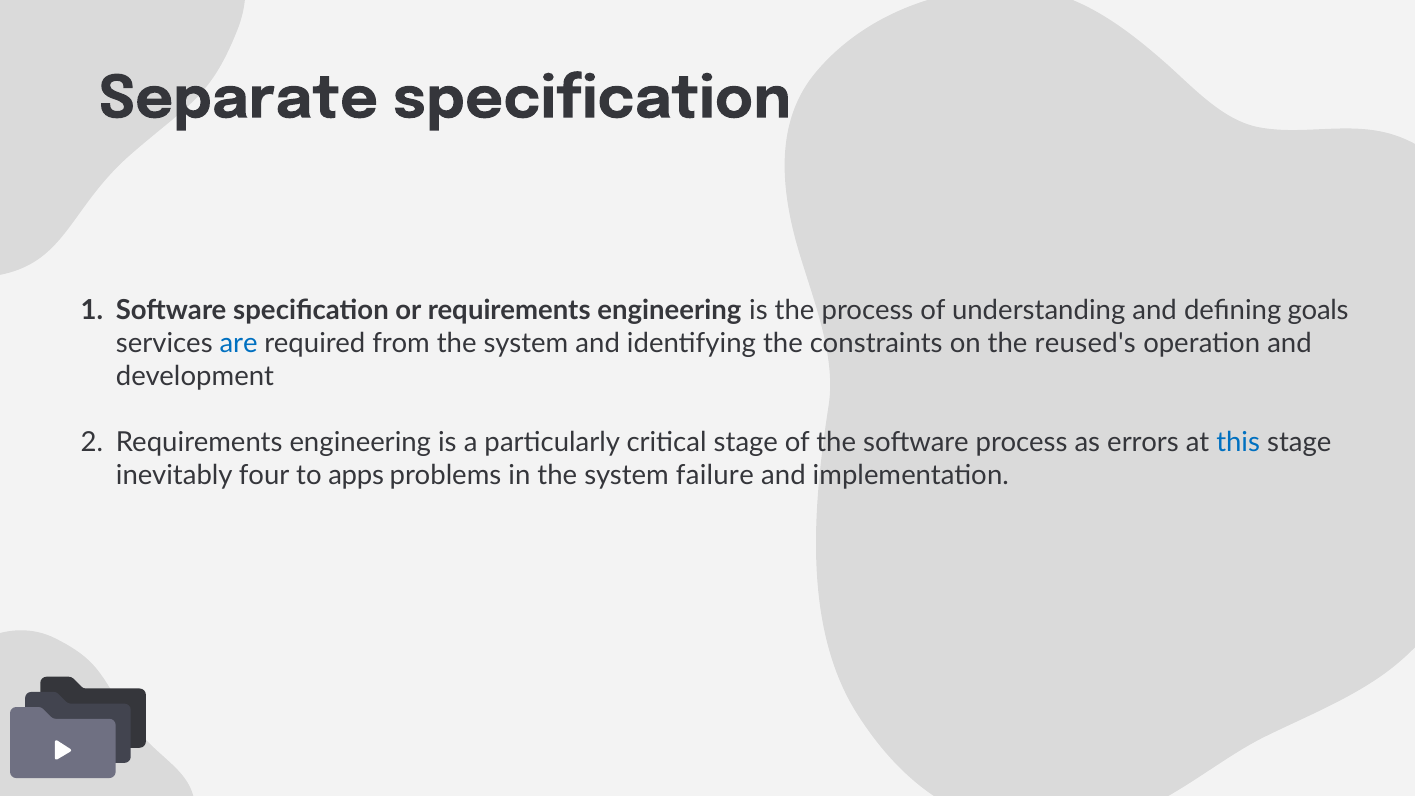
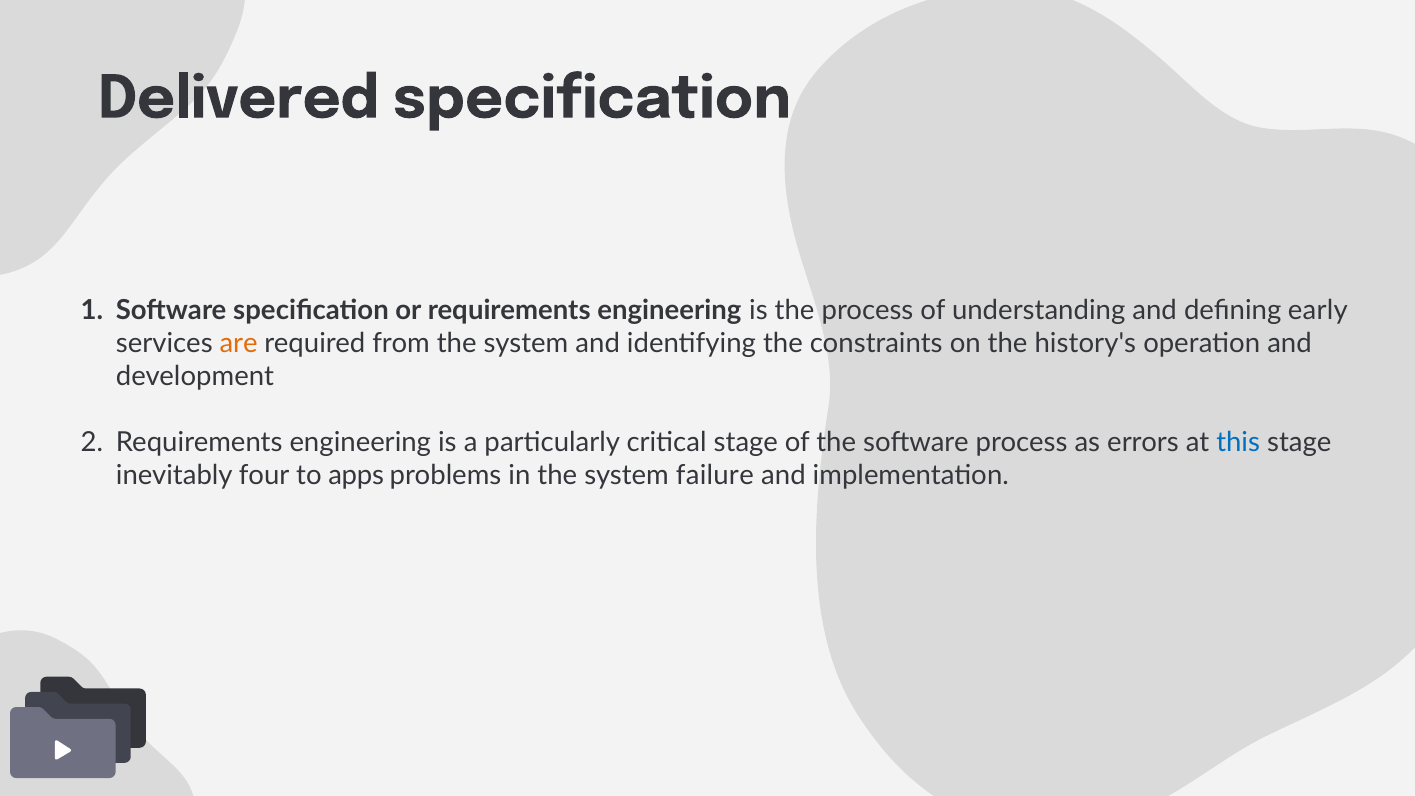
Separate: Separate -> Delivered (239, 98)
goals: goals -> early (1318, 310)
are colour: blue -> orange (239, 343)
reused's: reused's -> history's (1085, 343)
